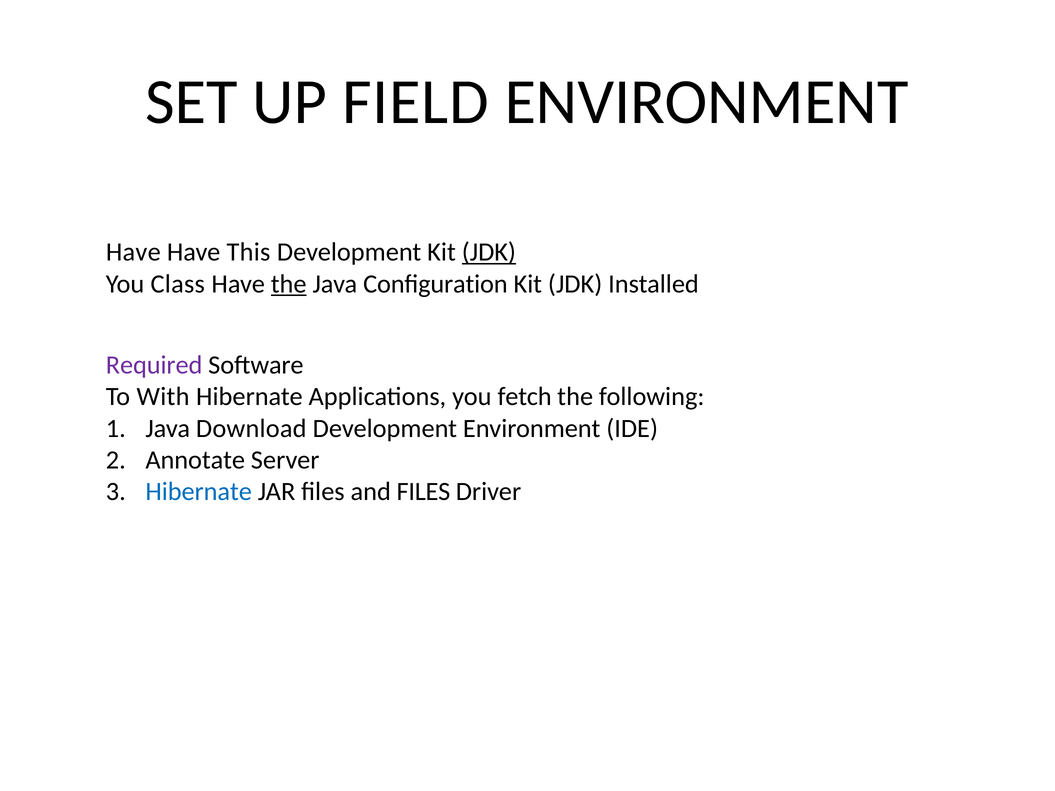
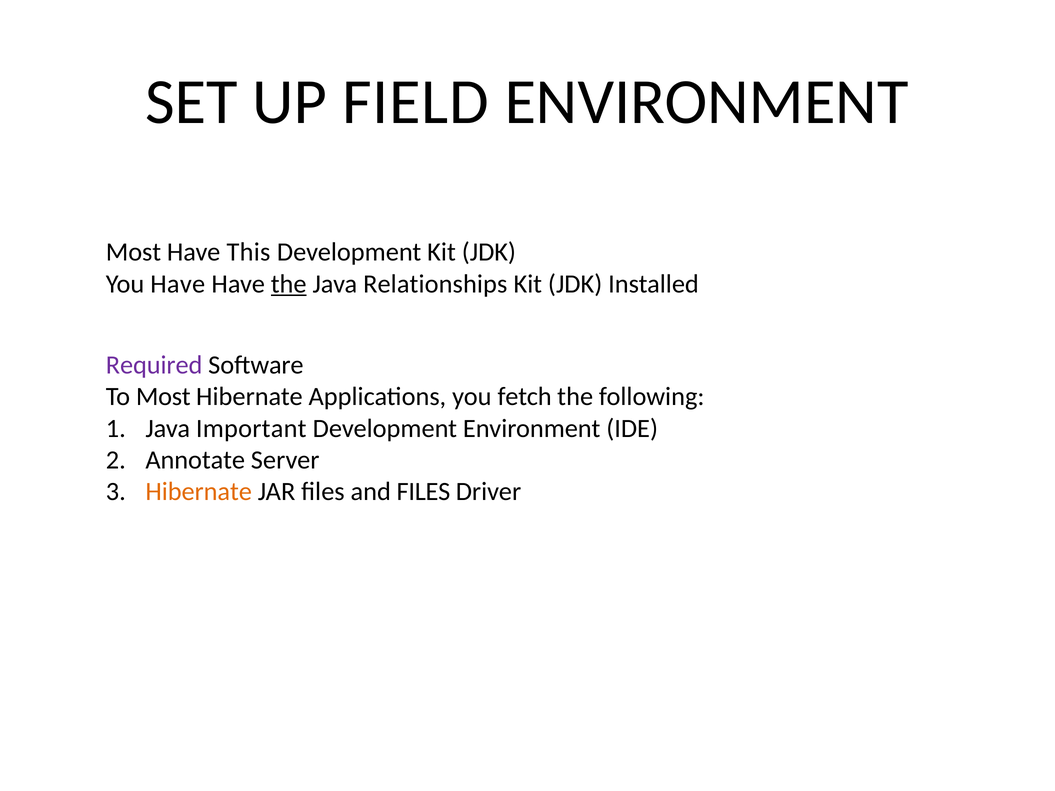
Have: Have -> Most (133, 252)
JDK underline: present -> none (489, 252)
You Class: Class -> Have (178, 284)
Conﬁguration: Conﬁguration -> Relationships (435, 284)
To With: With -> Most (163, 397)
Download: Download -> Important (251, 428)
Hibernate colour: blue -> orange (199, 492)
